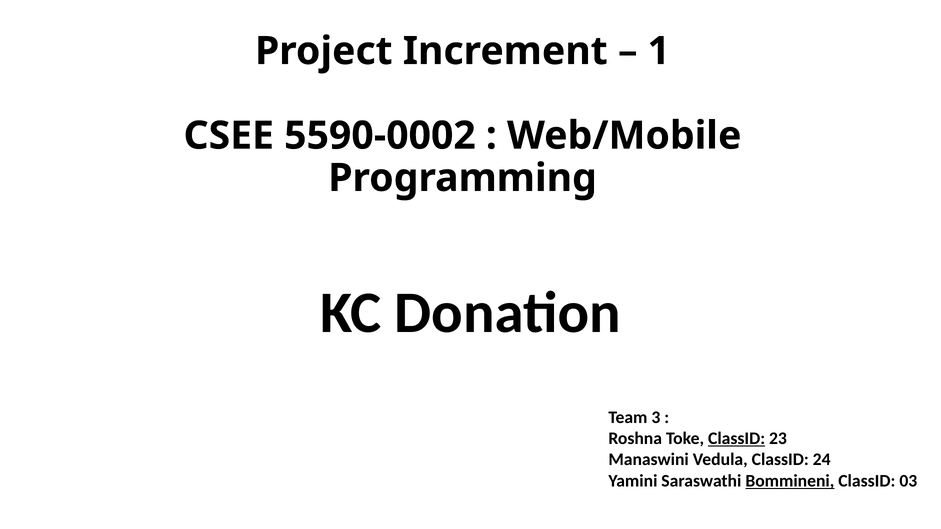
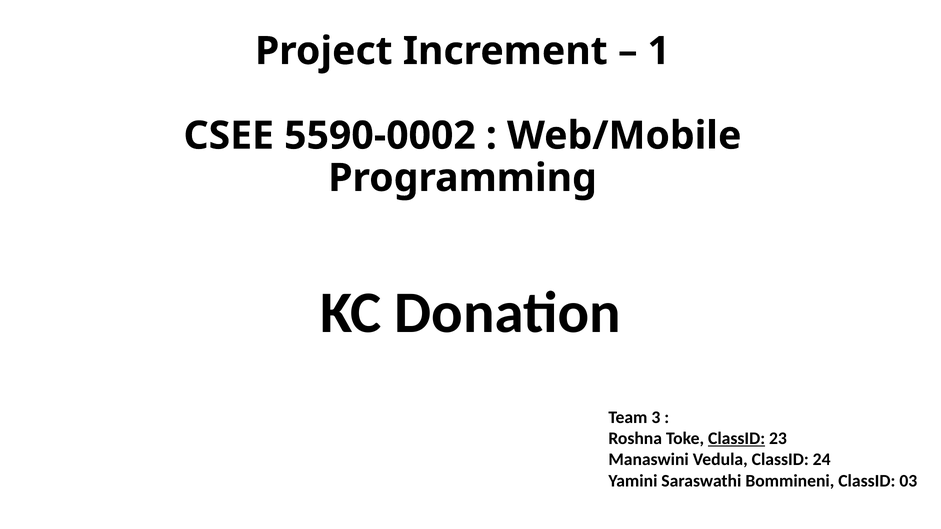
Bommineni underline: present -> none (790, 481)
